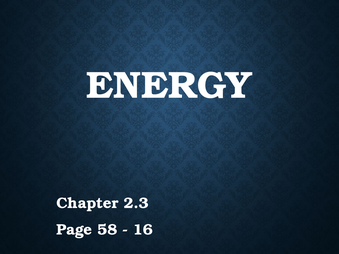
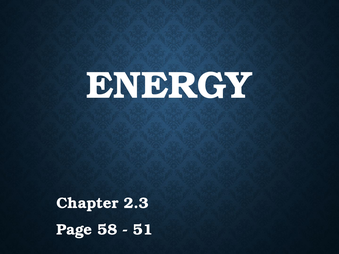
16: 16 -> 51 (143, 230)
